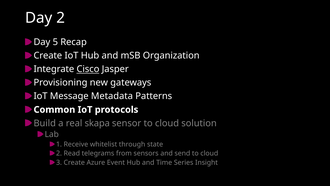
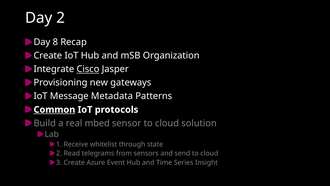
5: 5 -> 8 (55, 42)
Common underline: none -> present (54, 109)
skapa: skapa -> mbed (97, 123)
